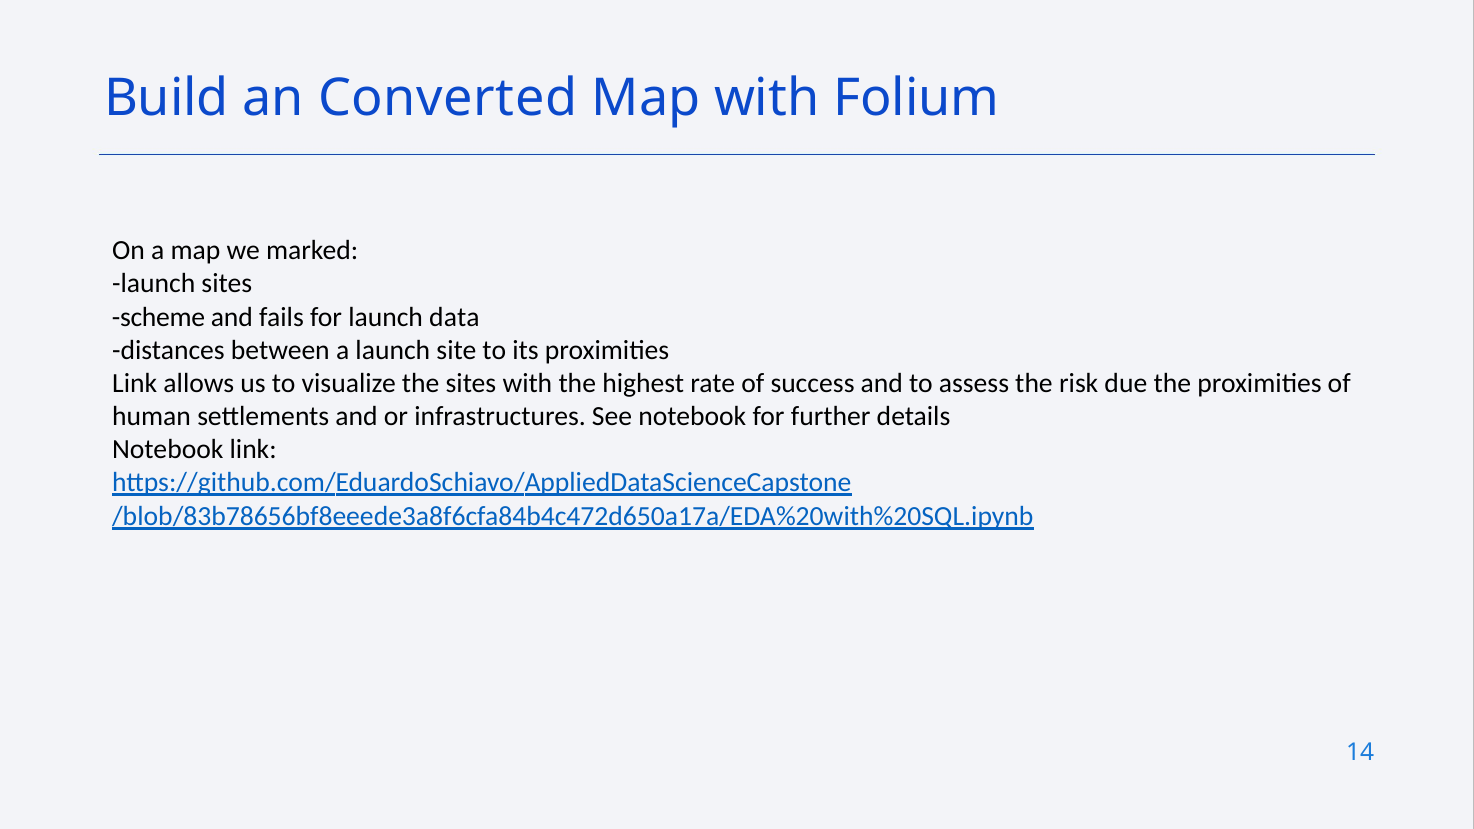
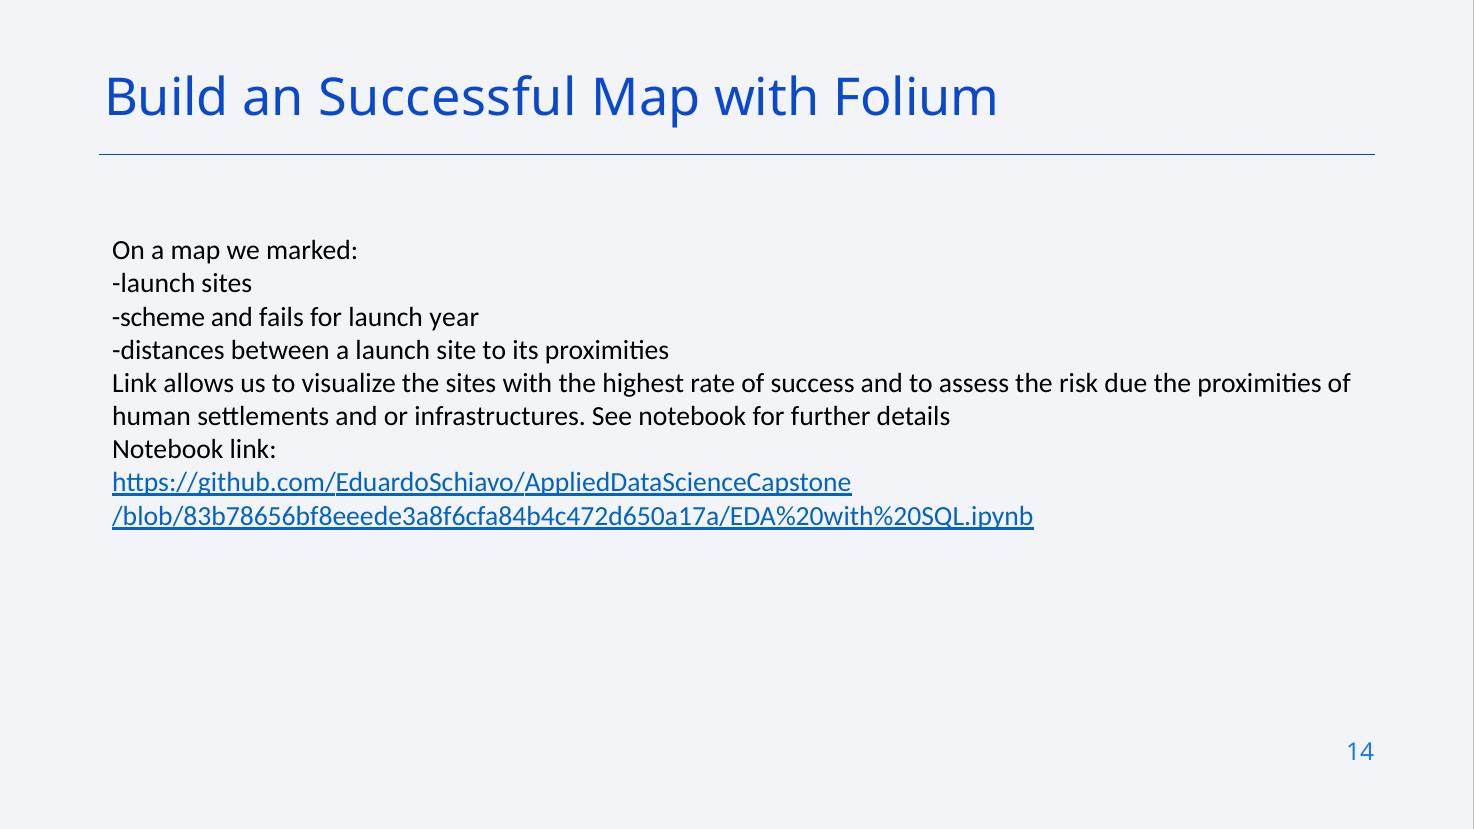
Converted: Converted -> Successful (448, 98)
data: data -> year (454, 317)
